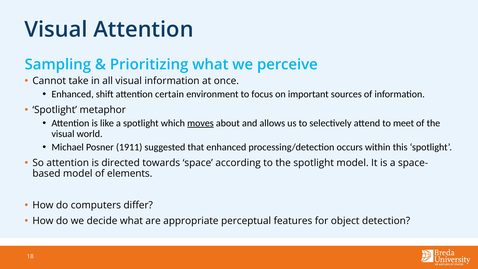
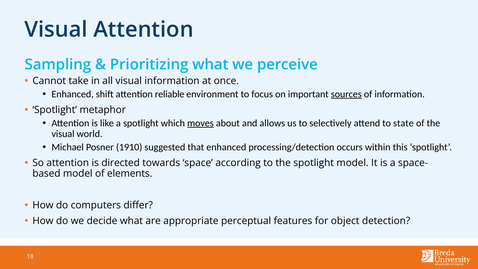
certain: certain -> reliable (170, 94)
sources underline: none -> present (346, 94)
meet: meet -> state (403, 123)
1911: 1911 -> 1910 (129, 147)
